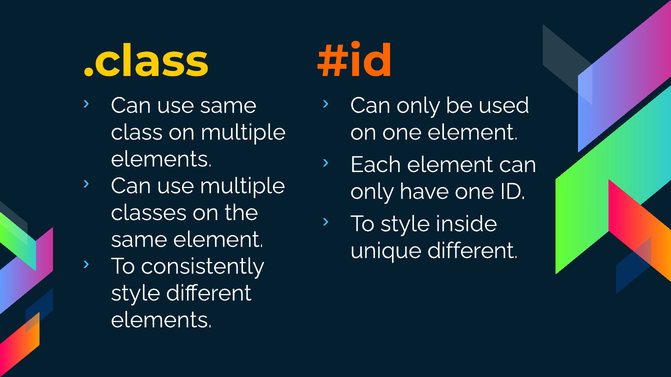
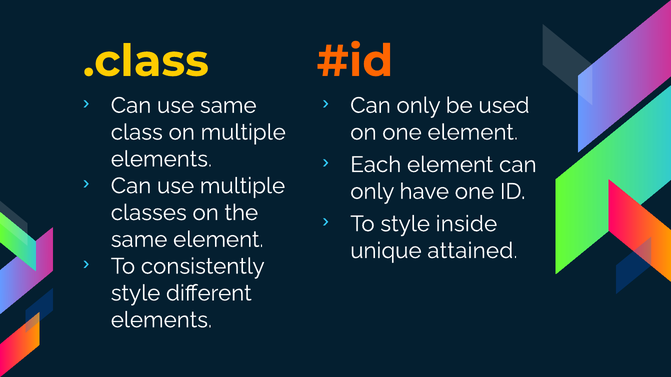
unique different: different -> attained (472, 251)
